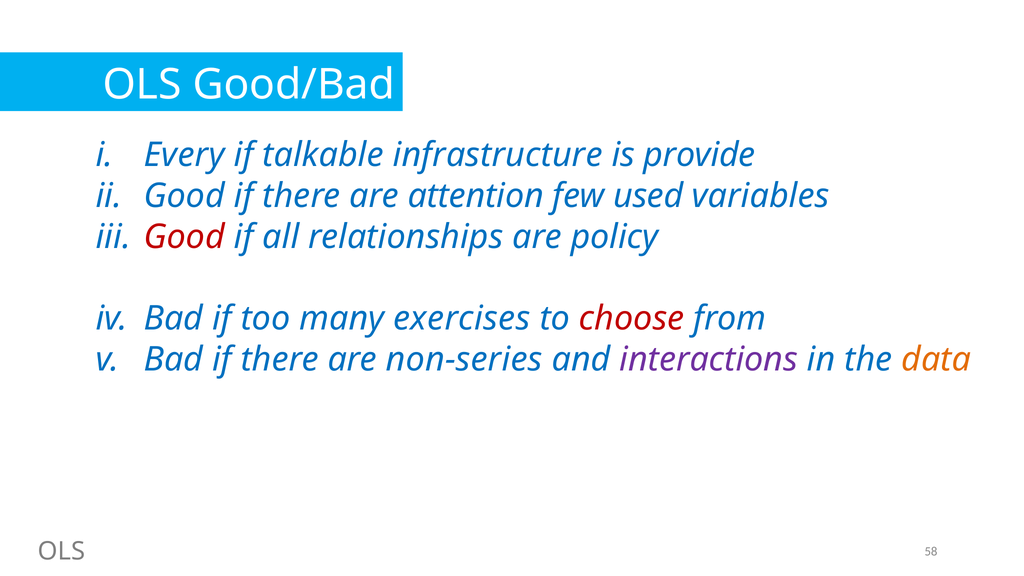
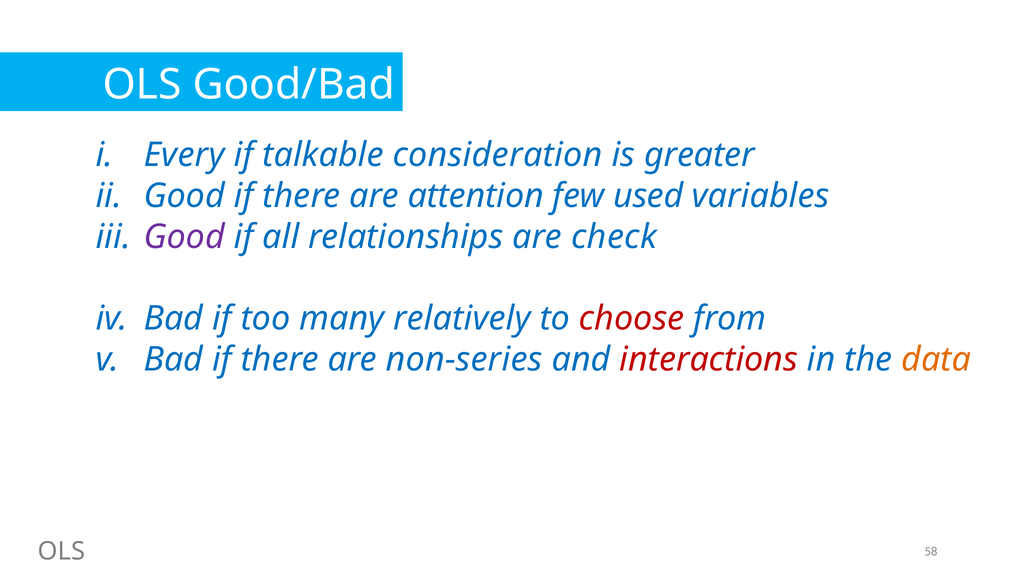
infrastructure: infrastructure -> consideration (498, 155)
provide: provide -> greater (699, 155)
Good colour: red -> purple (184, 237)
policy: policy -> check (614, 237)
exercises: exercises -> relatively (462, 319)
interactions colour: purple -> red (709, 360)
